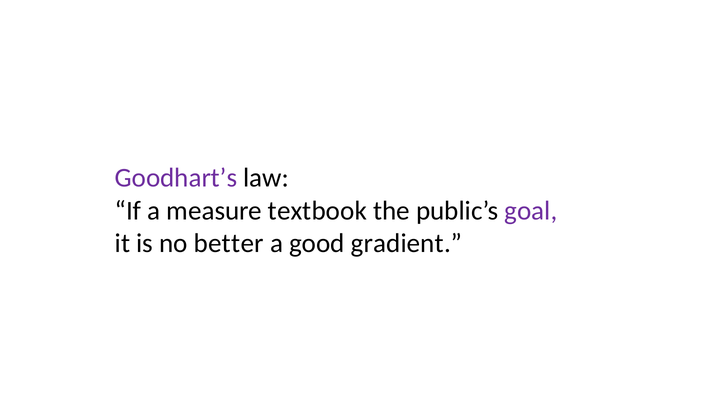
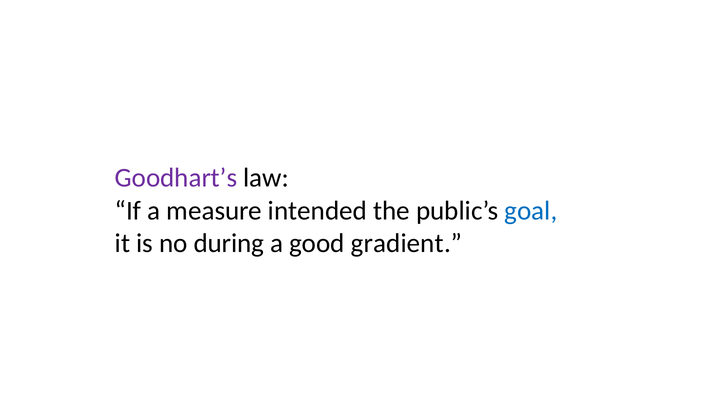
textbook: textbook -> intended (318, 210)
goal colour: purple -> blue (531, 210)
better: better -> during (229, 243)
